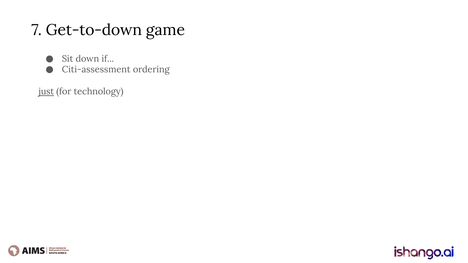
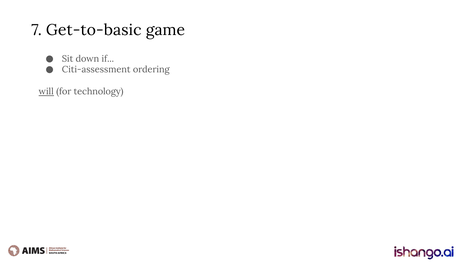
Get-to-down: Get-to-down -> Get-to-basic (94, 30)
just: just -> will (46, 92)
